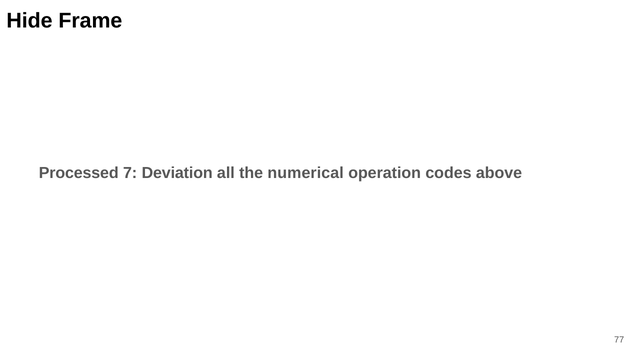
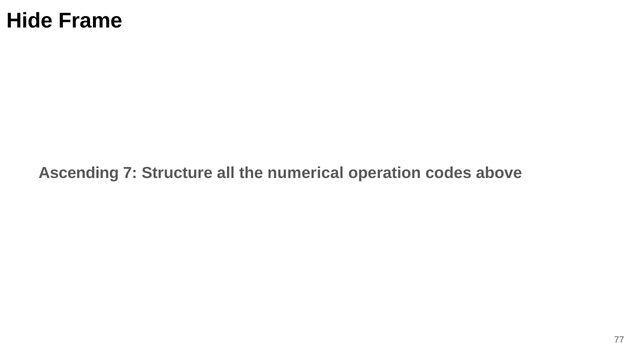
Processed: Processed -> Ascending (79, 173)
Deviation: Deviation -> Structure (177, 173)
